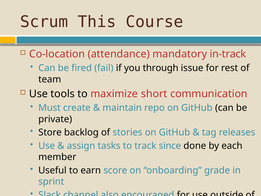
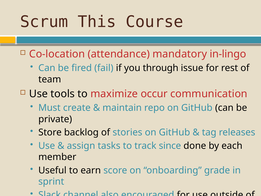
in-track: in-track -> in-lingo (228, 54)
short: short -> occur (154, 94)
